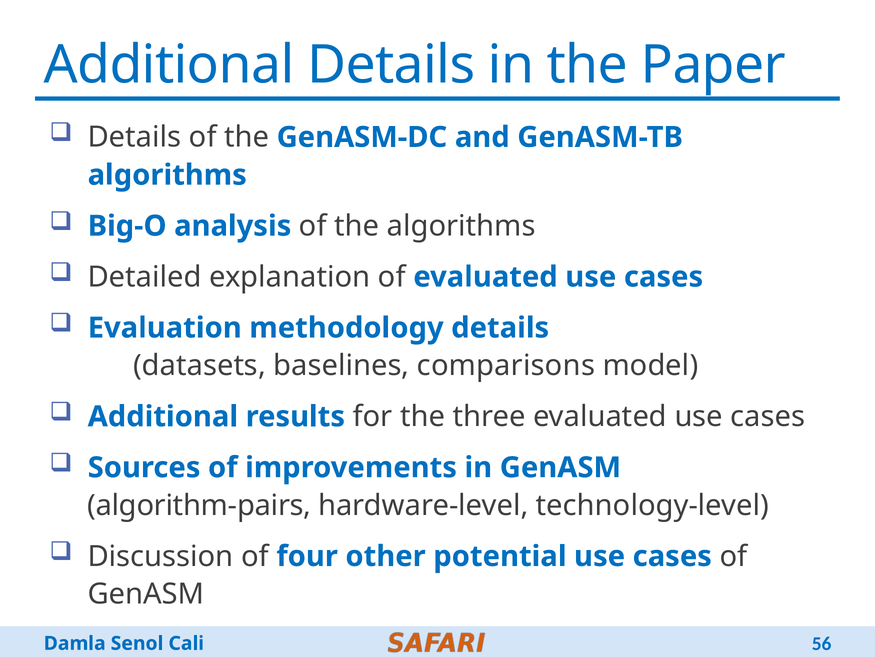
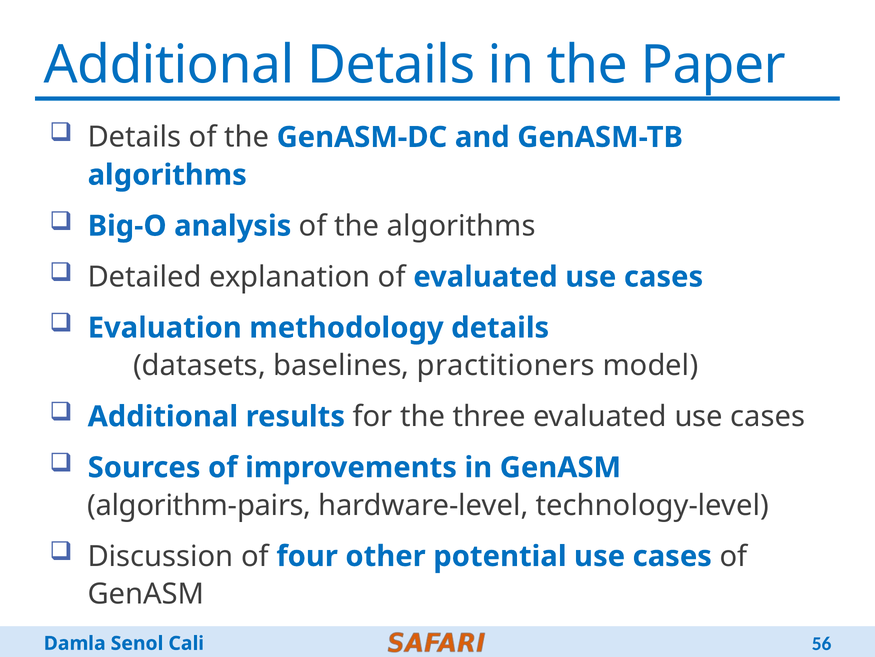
comparisons: comparisons -> practitioners (506, 365)
